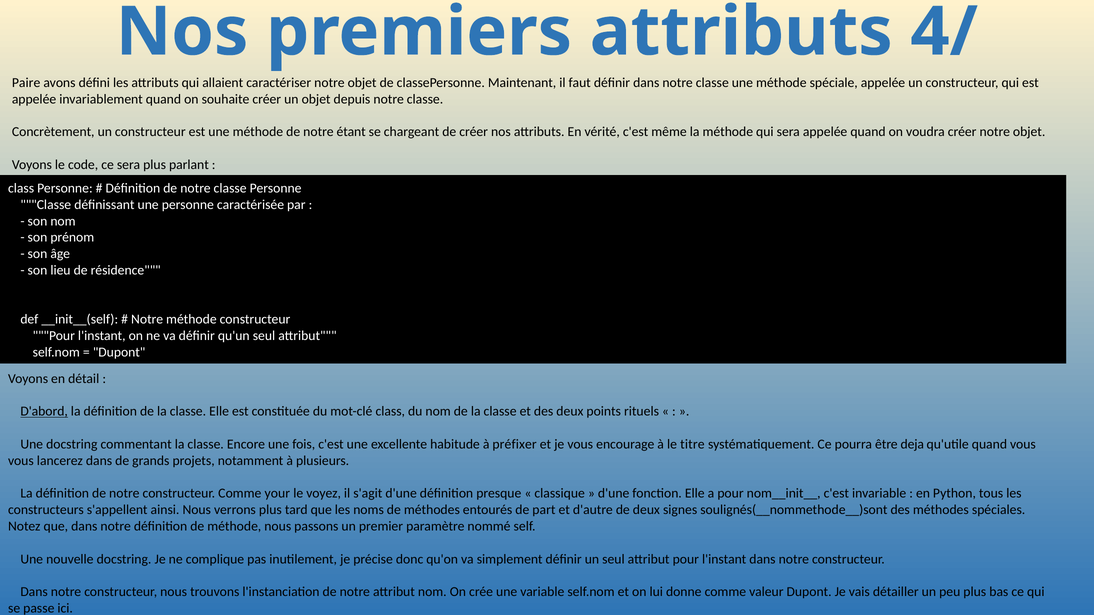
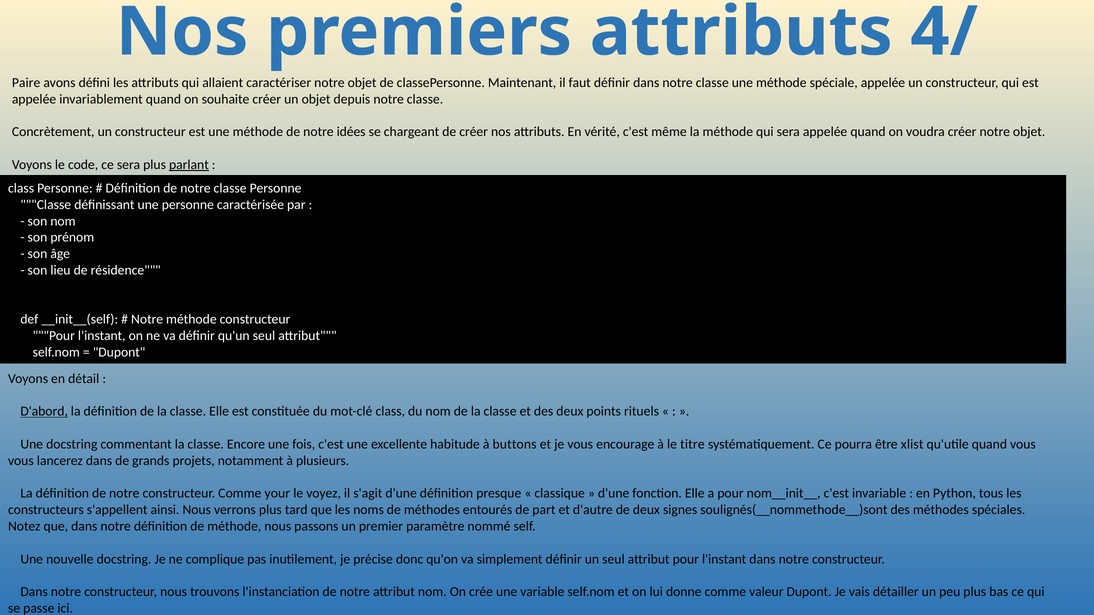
étant: étant -> idées (351, 132)
parlant underline: none -> present (189, 165)
préfixer: préfixer -> buttons (515, 445)
deja: deja -> xlist (912, 445)
